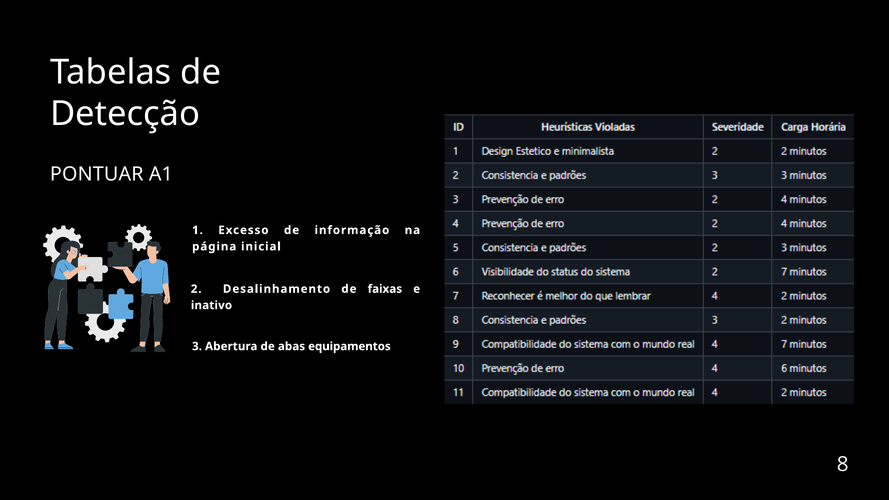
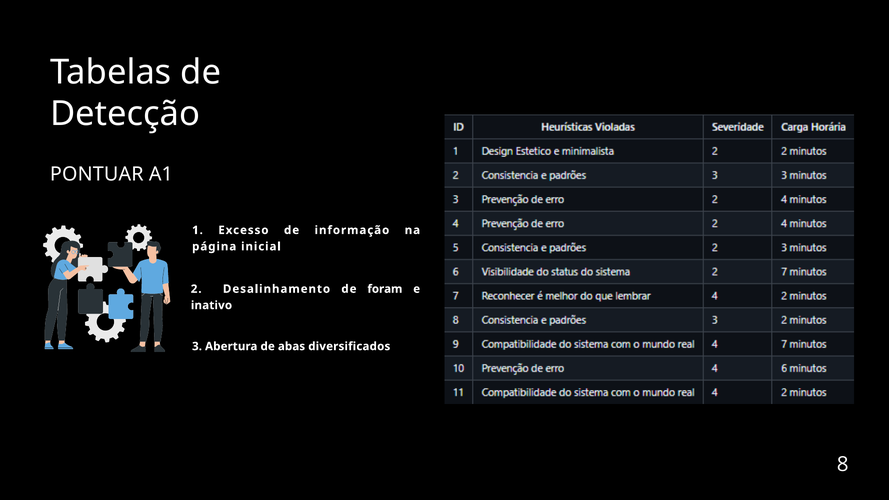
faixas: faixas -> foram (385, 289)
equipamentos: equipamentos -> diversificados (349, 346)
